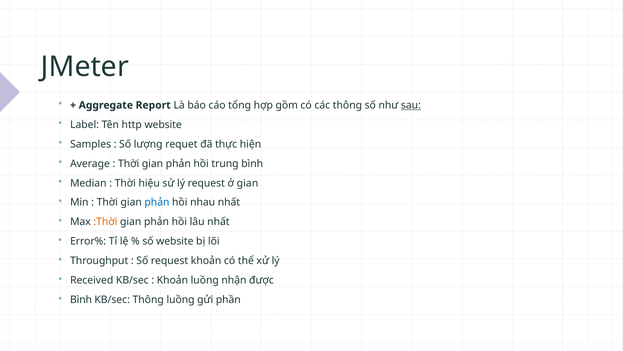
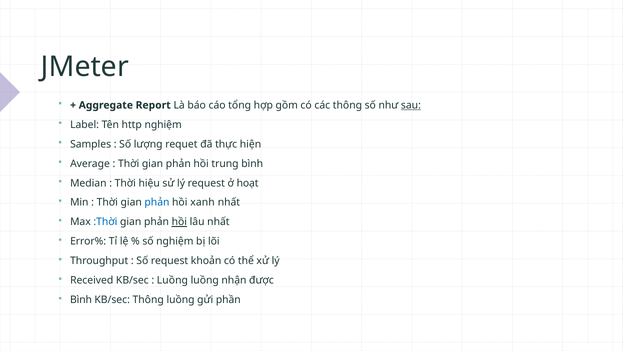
http website: website -> nghiệm (163, 124)
ở gian: gian -> hoạt (248, 183)
nhau: nhau -> xanh (203, 202)
:Thời colour: orange -> blue (105, 222)
hồi underline: none -> present (179, 222)
số website: website -> nghiệm (175, 241)
Khoản: Khoản -> Luồng (172, 280)
